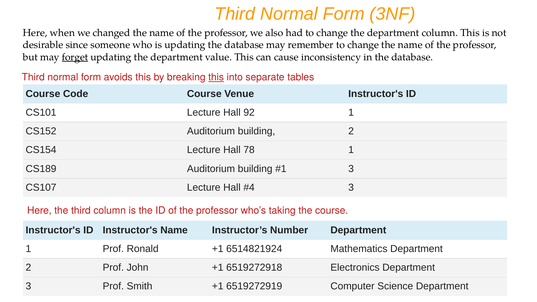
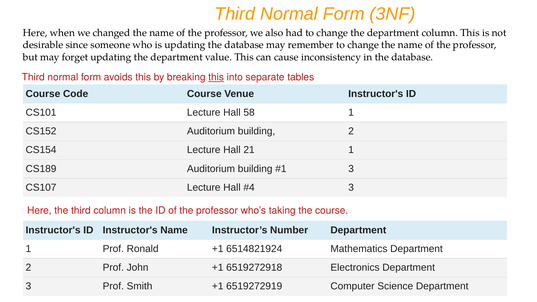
forget underline: present -> none (75, 57)
92: 92 -> 58 (249, 112)
78: 78 -> 21 (249, 150)
